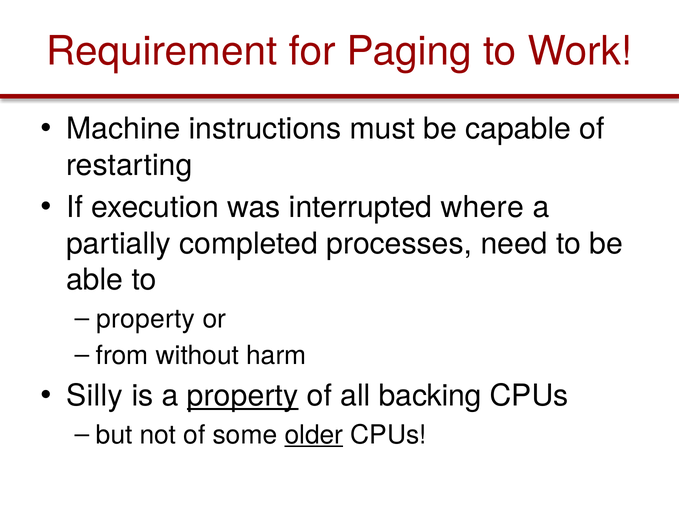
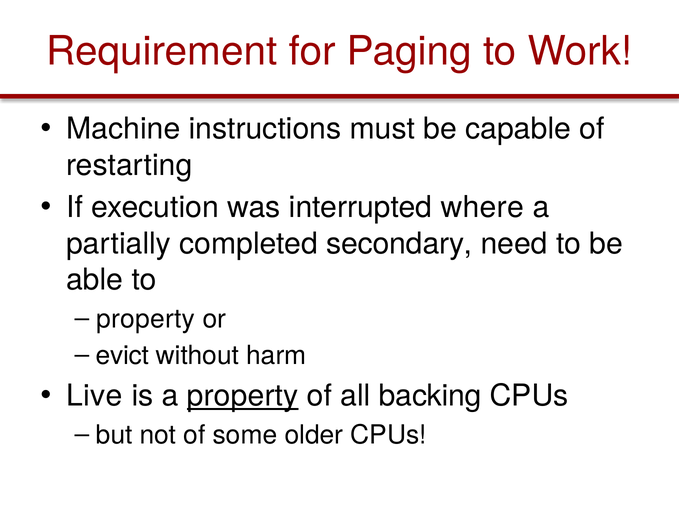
processes: processes -> secondary (399, 244)
from: from -> evict (122, 356)
Silly: Silly -> Live (95, 396)
older underline: present -> none (314, 435)
